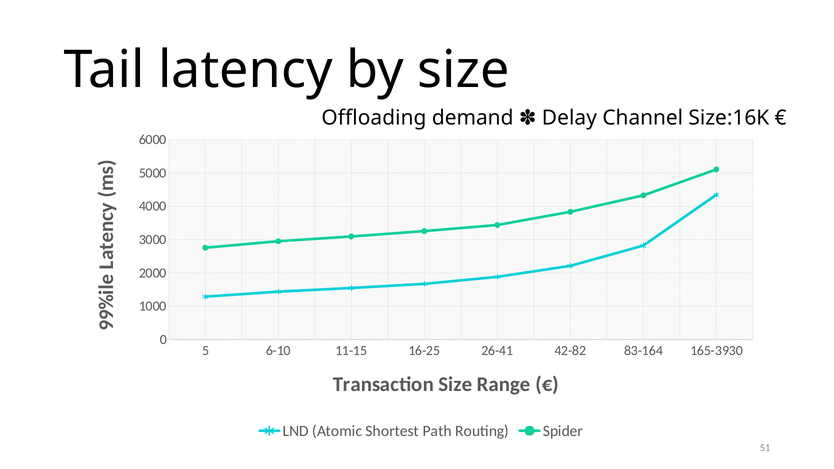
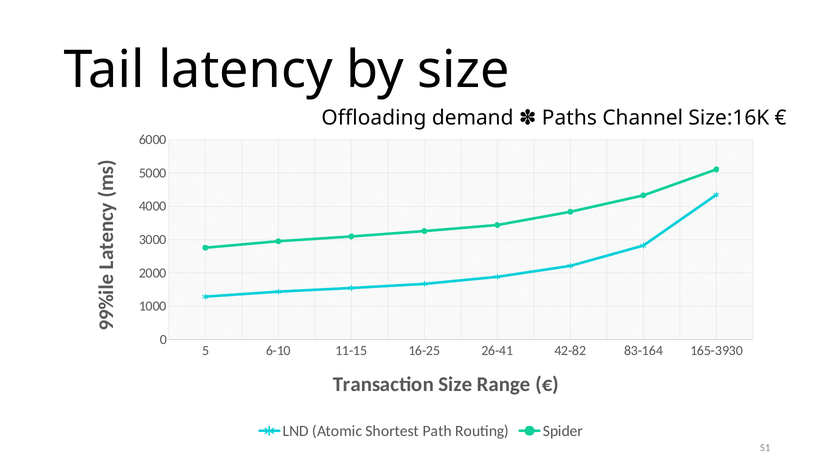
Delay: Delay -> Paths (569, 118)
